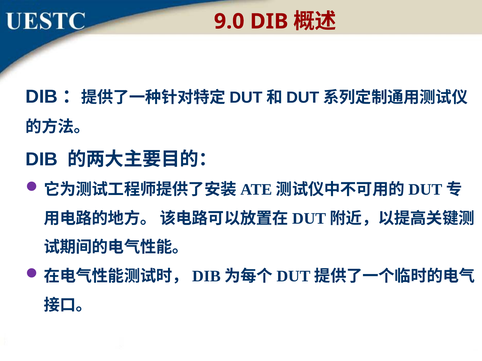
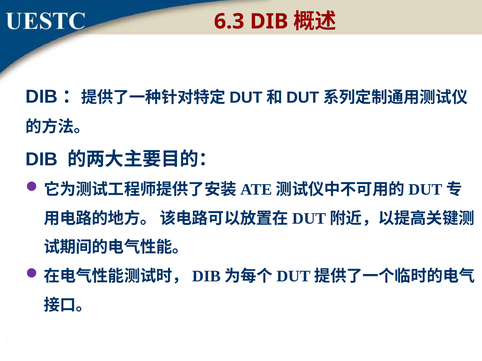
9.0: 9.0 -> 6.3 (229, 21)
